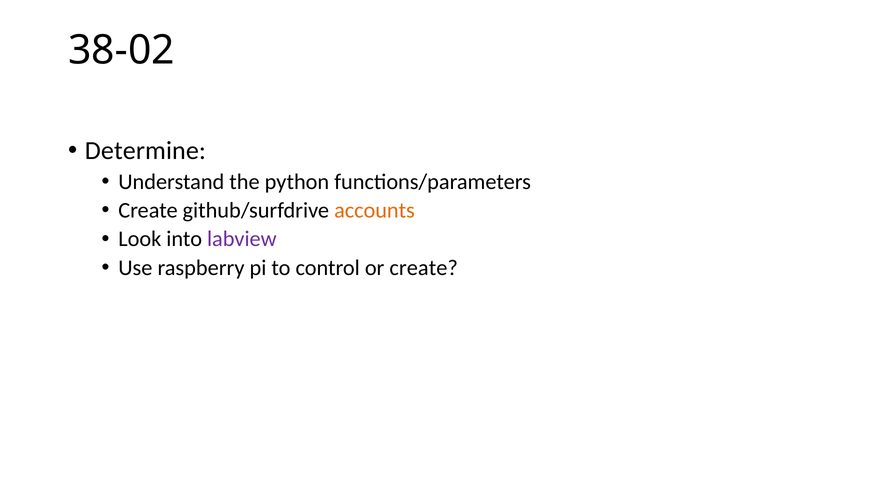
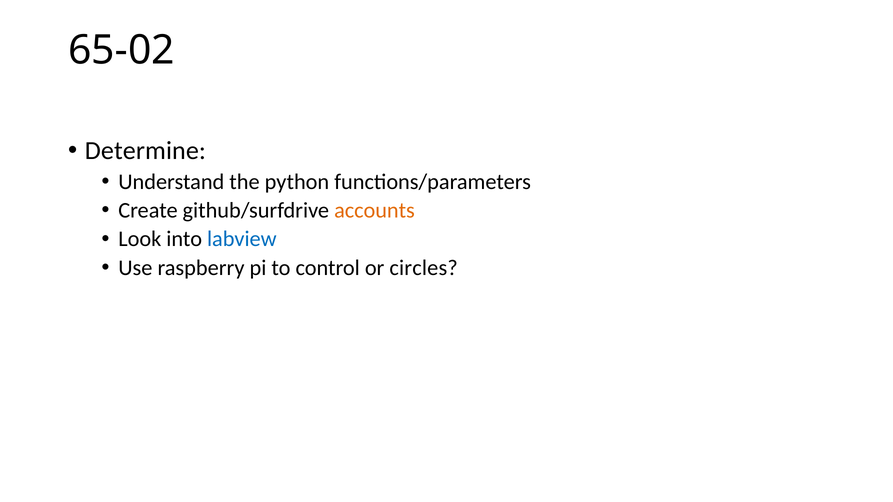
38-02: 38-02 -> 65-02 (121, 50)
labview colour: purple -> blue (242, 239)
or create: create -> circles (424, 268)
